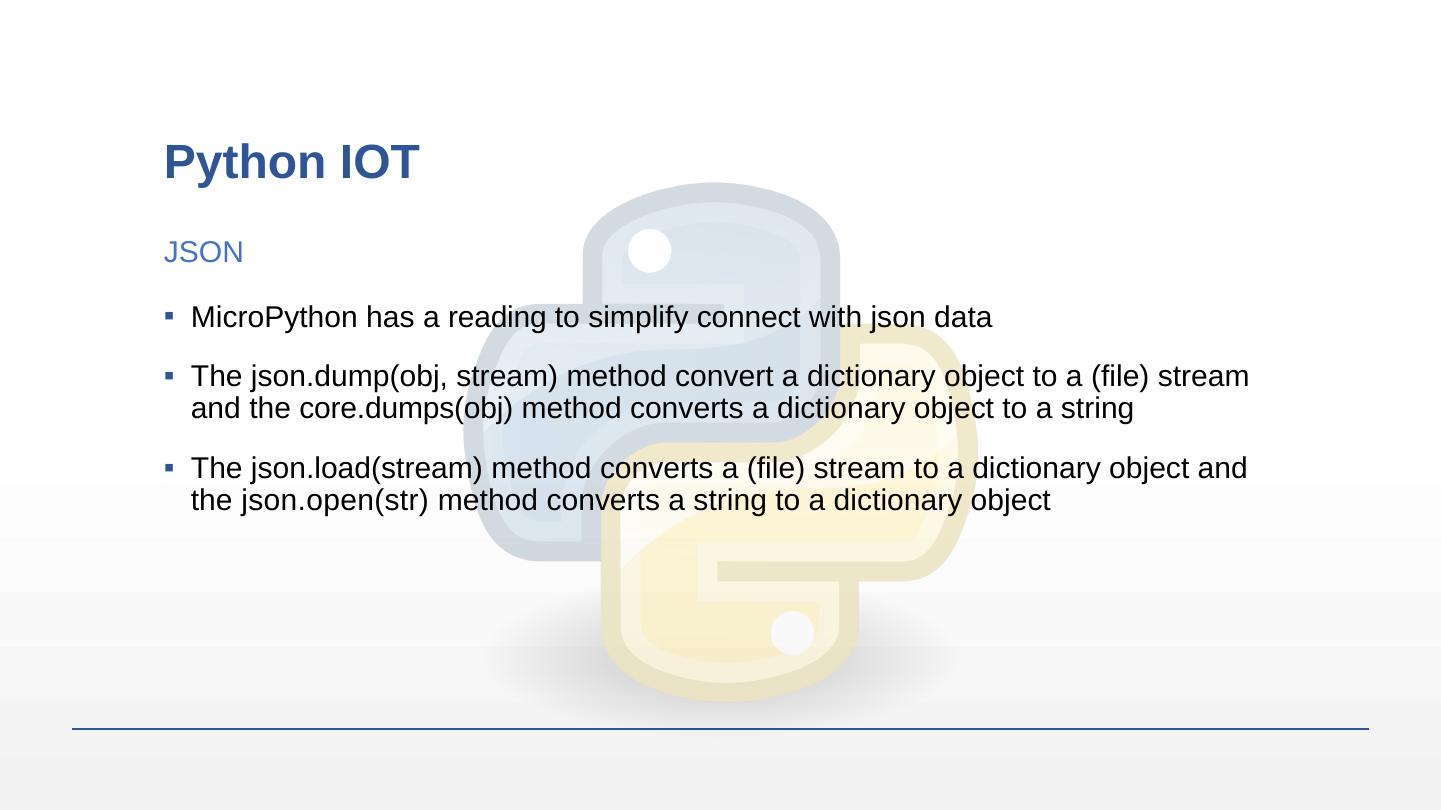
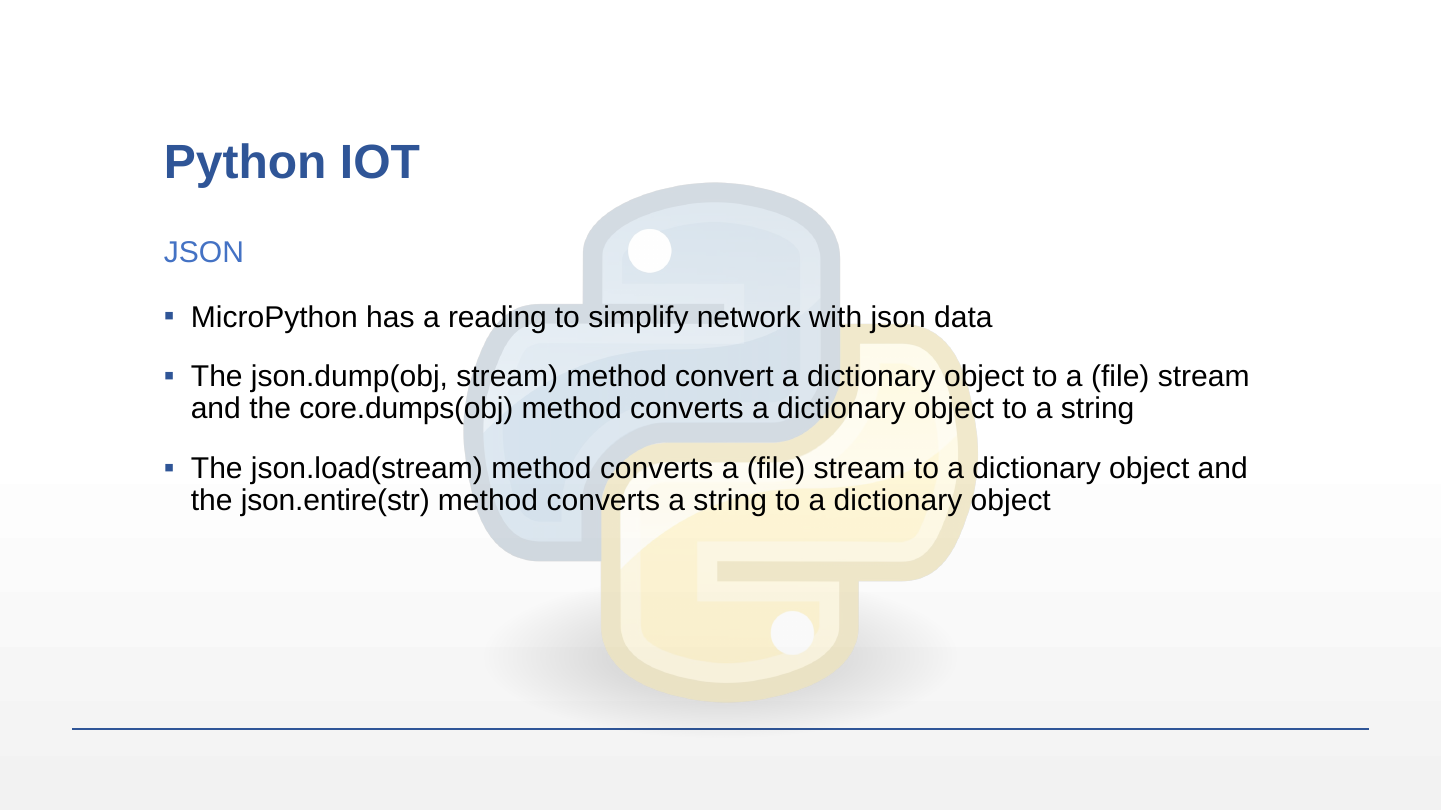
connect: connect -> network (749, 317)
json.open(str: json.open(str -> json.entire(str (335, 501)
